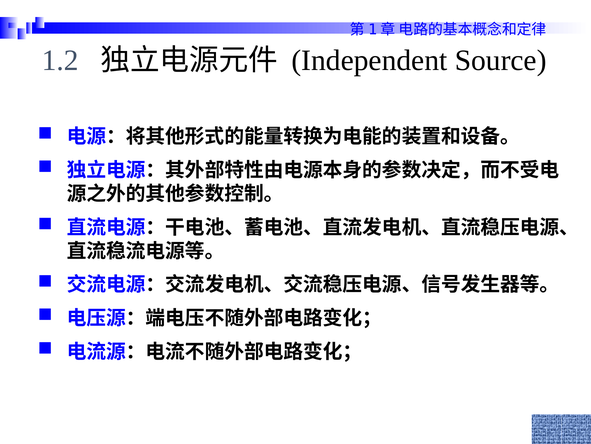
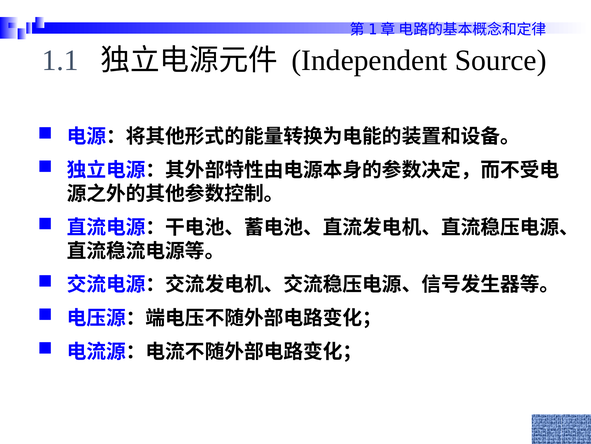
1.2: 1.2 -> 1.1 (60, 60)
